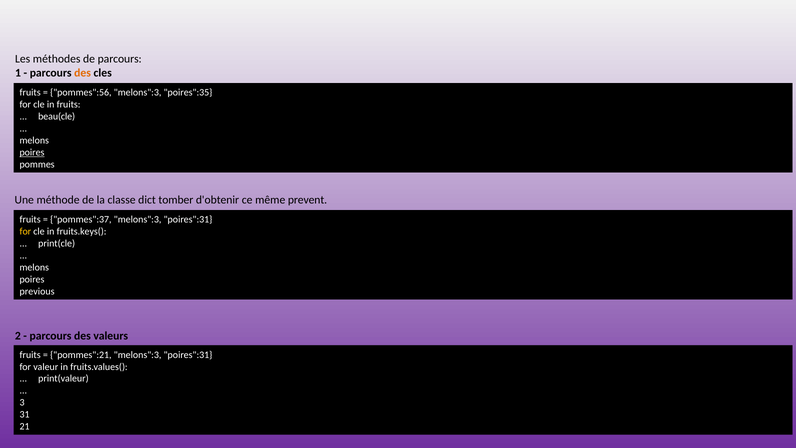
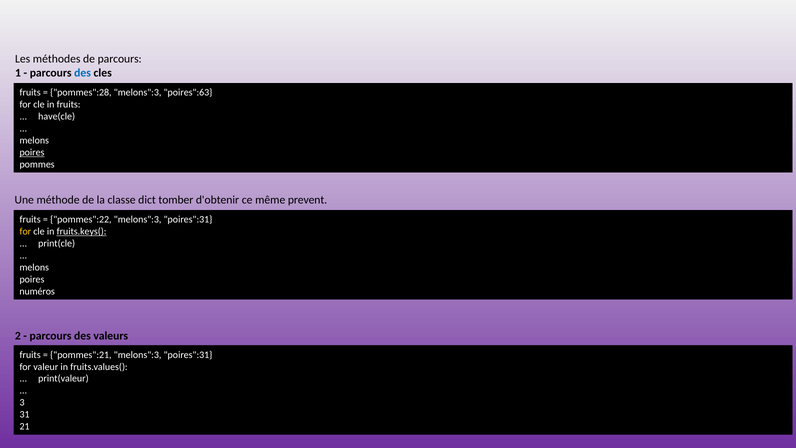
des colour: orange -> blue (83, 73)
pommes":56: pommes":56 -> pommes":28 (81, 93)
poires":35: poires":35 -> poires":63 (188, 93)
beau(cle: beau(cle -> have(cle (57, 116)
pommes":37: pommes":37 -> pommes":22 (81, 219)
fruits.keys( underline: none -> present (82, 231)
previous: previous -> numéros (37, 291)
